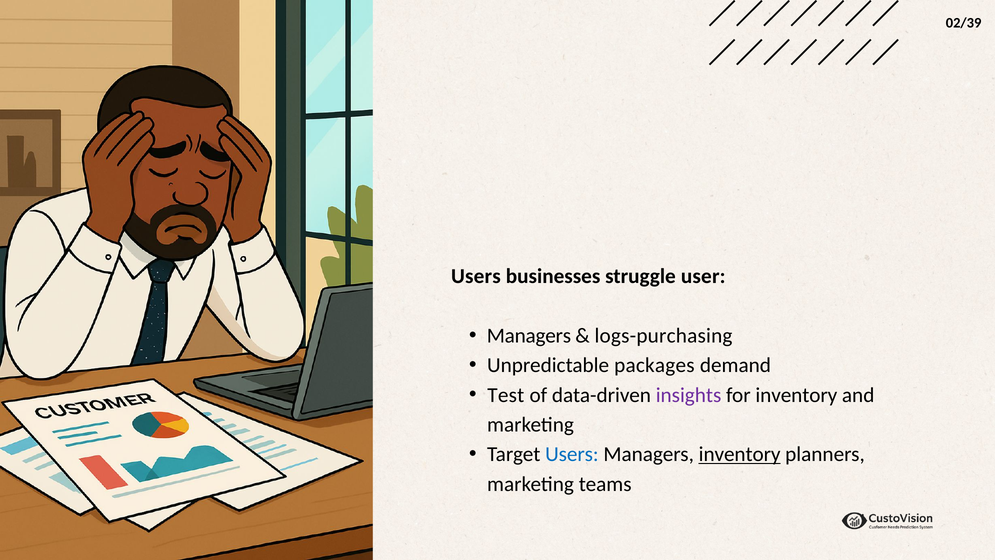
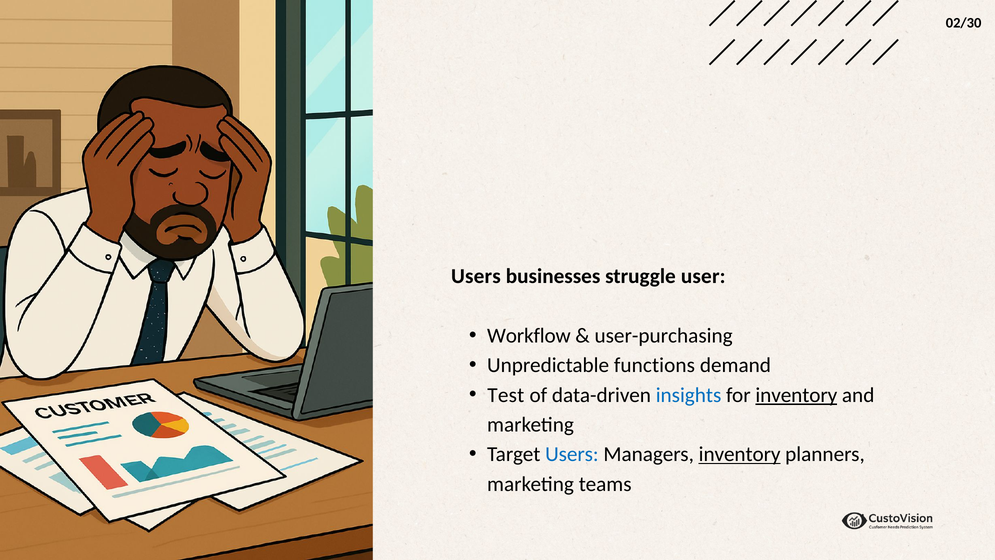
02/39: 02/39 -> 02/30 (964, 23)
Managers: Managers -> Workflow (529, 335)
logs-purchasing: logs-purchasing -> user-purchasing (664, 335)
packages: packages -> functions (654, 365)
insights colour: purple -> blue (689, 395)
inventory underline: none -> present (796, 395)
